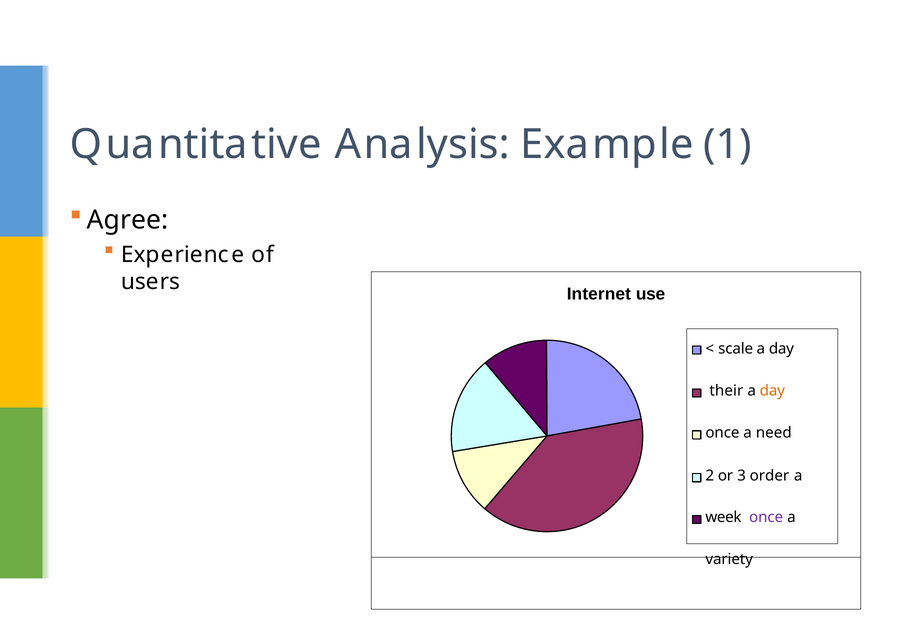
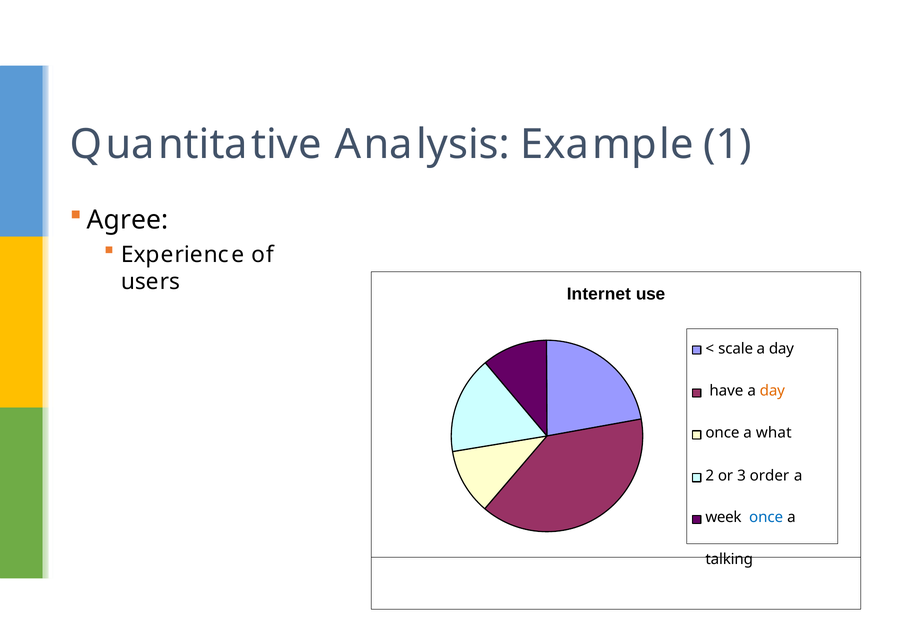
their: their -> have (726, 391)
need: need -> what (774, 433)
once colour: purple -> blue (766, 517)
variety: variety -> talking (729, 559)
